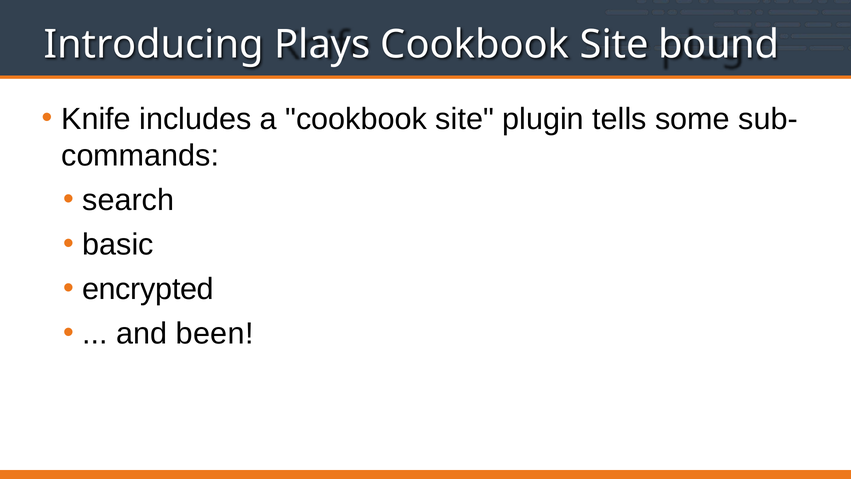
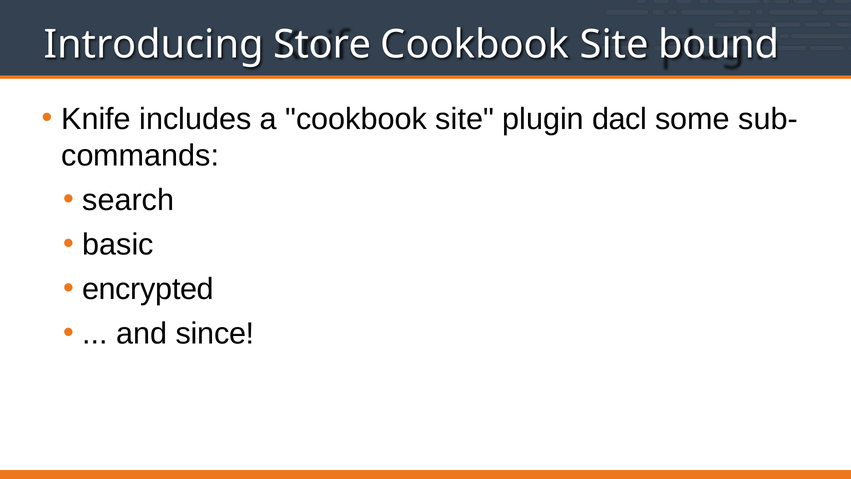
Plays: Plays -> Store (322, 45)
tells: tells -> dacl (620, 119)
been: been -> since (215, 333)
